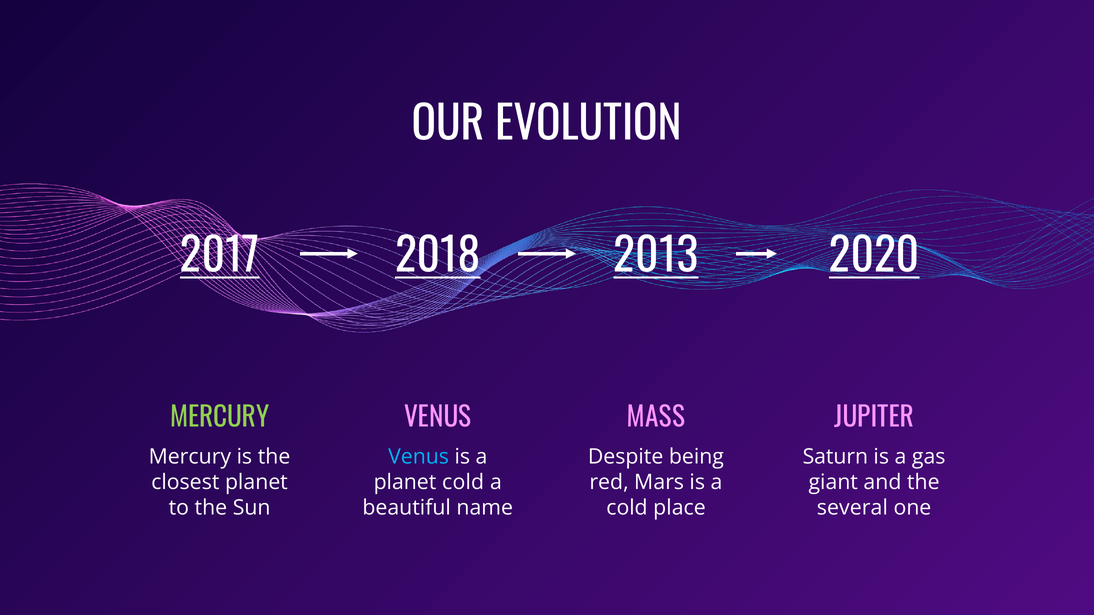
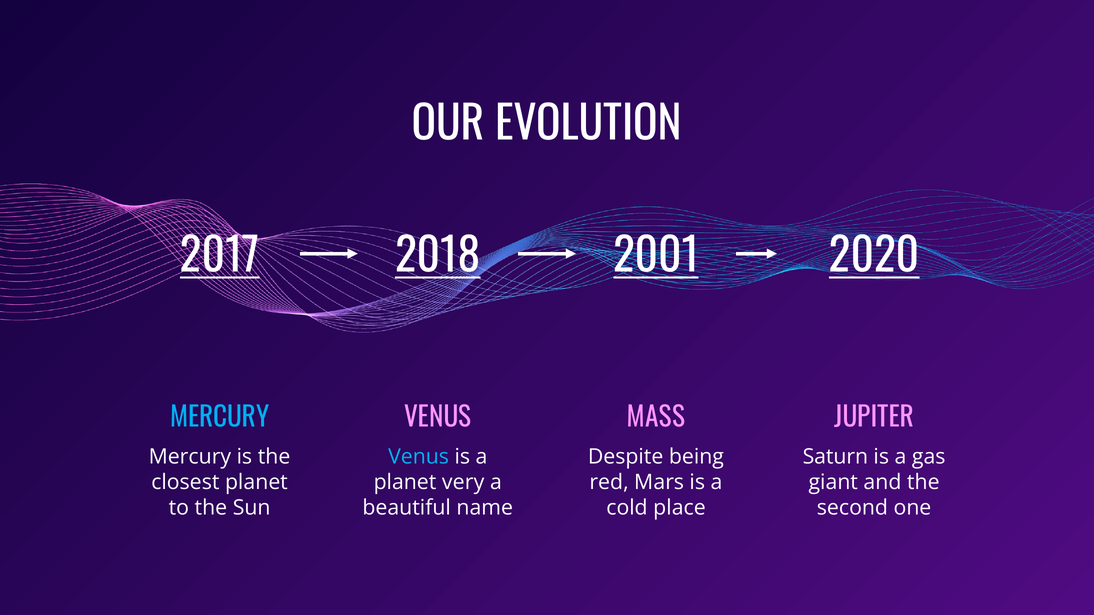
2013: 2013 -> 2001 (656, 257)
MERCURY colour: light green -> light blue (220, 418)
planet cold: cold -> very (463, 483)
several: several -> second (852, 508)
